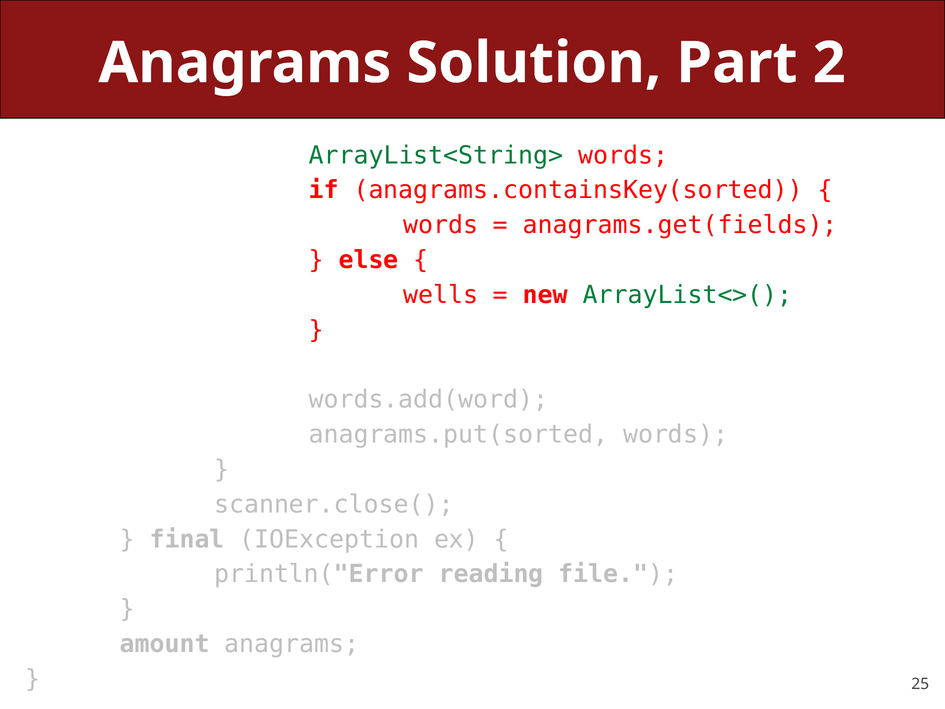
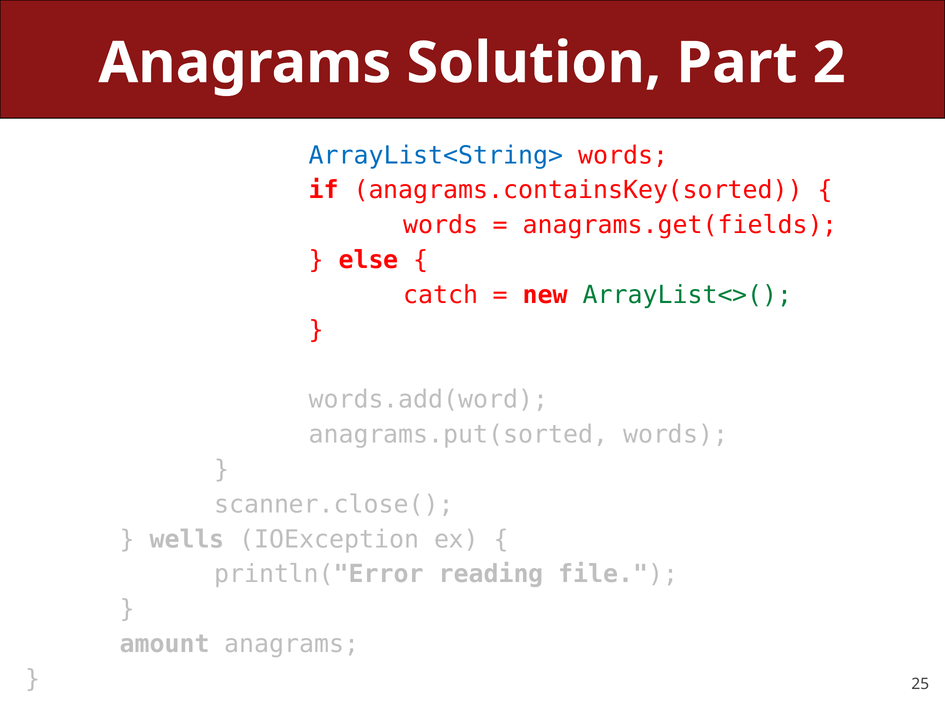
ArrayList<String> colour: green -> blue (436, 155)
wells: wells -> catch (441, 295)
final: final -> wells (187, 539)
